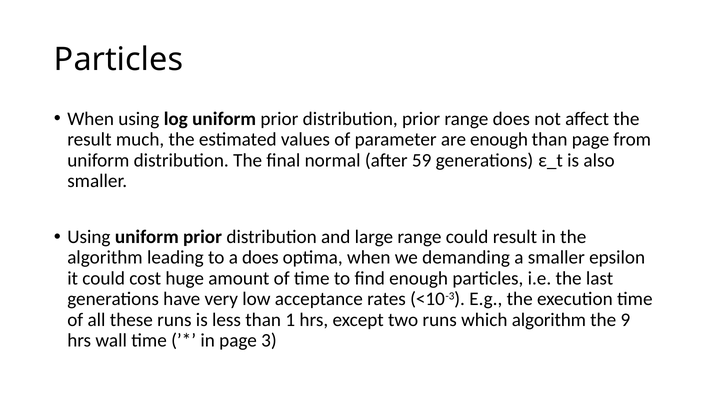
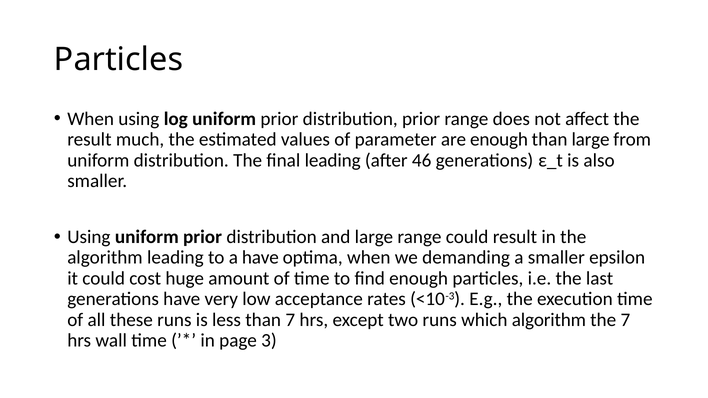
than page: page -> large (591, 140)
final normal: normal -> leading (333, 160)
59: 59 -> 46 (422, 160)
a does: does -> have (260, 258)
than 1: 1 -> 7 (290, 320)
the 9: 9 -> 7 (625, 320)
